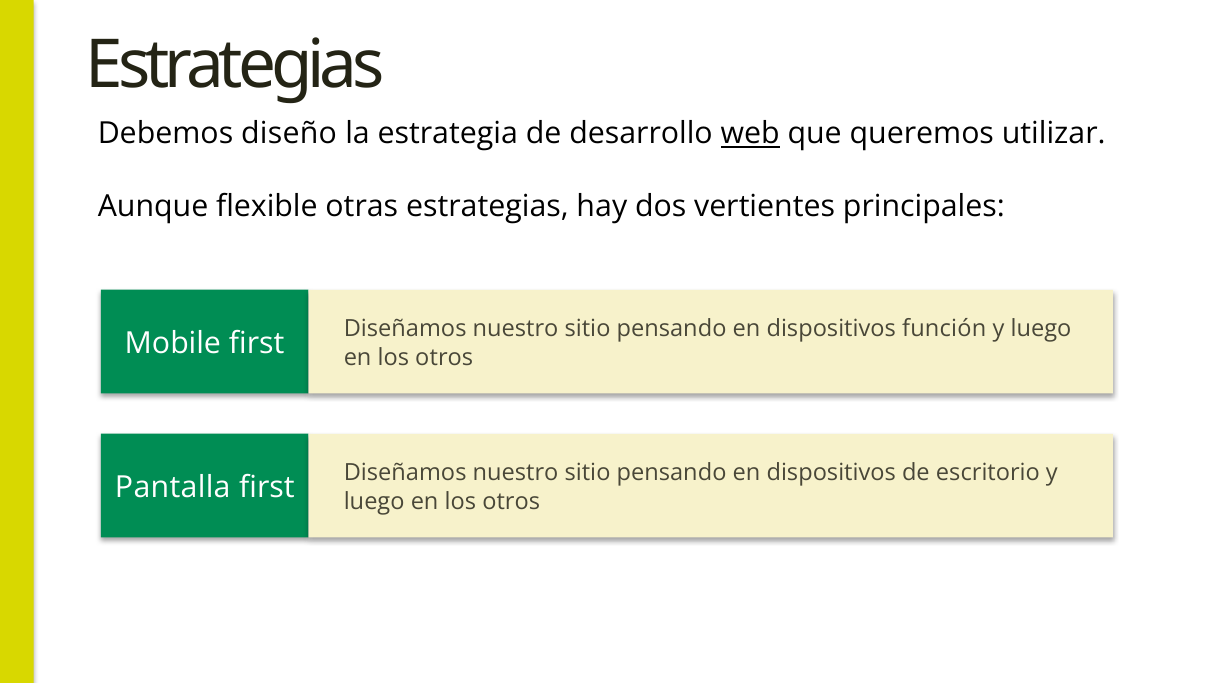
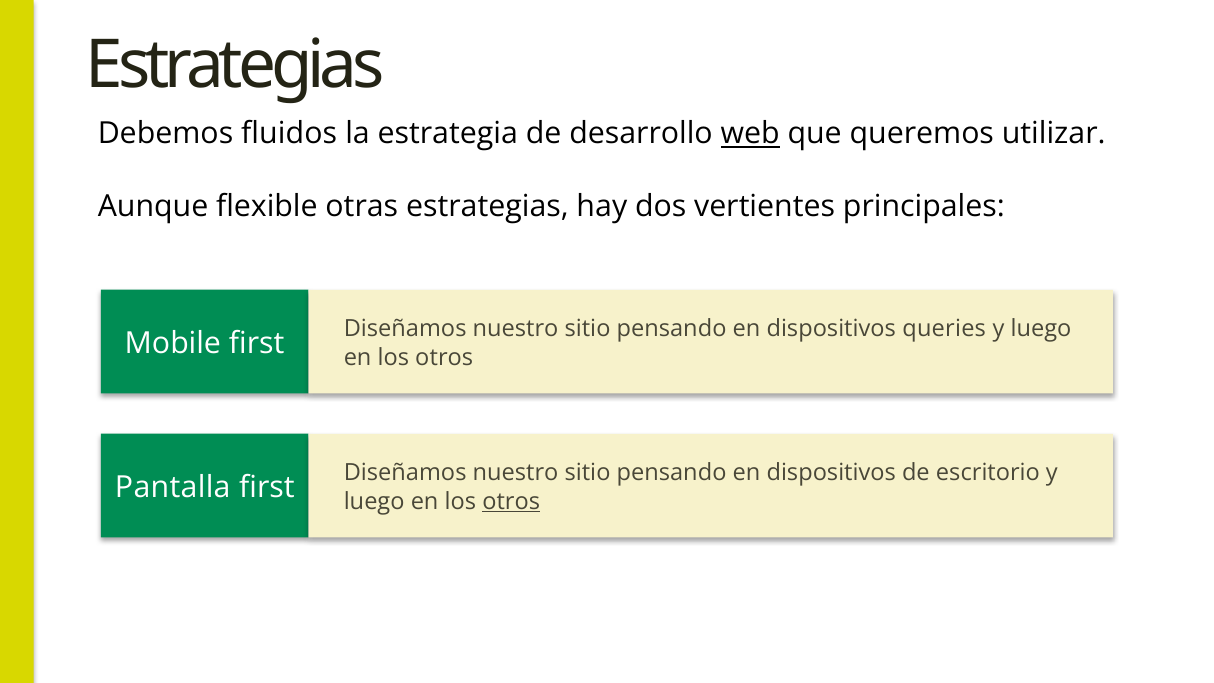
diseño: diseño -> fluidos (289, 134)
función: función -> queries (944, 329)
otros underline: none -> present (511, 501)
